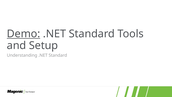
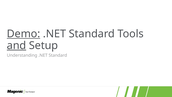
and underline: none -> present (16, 45)
